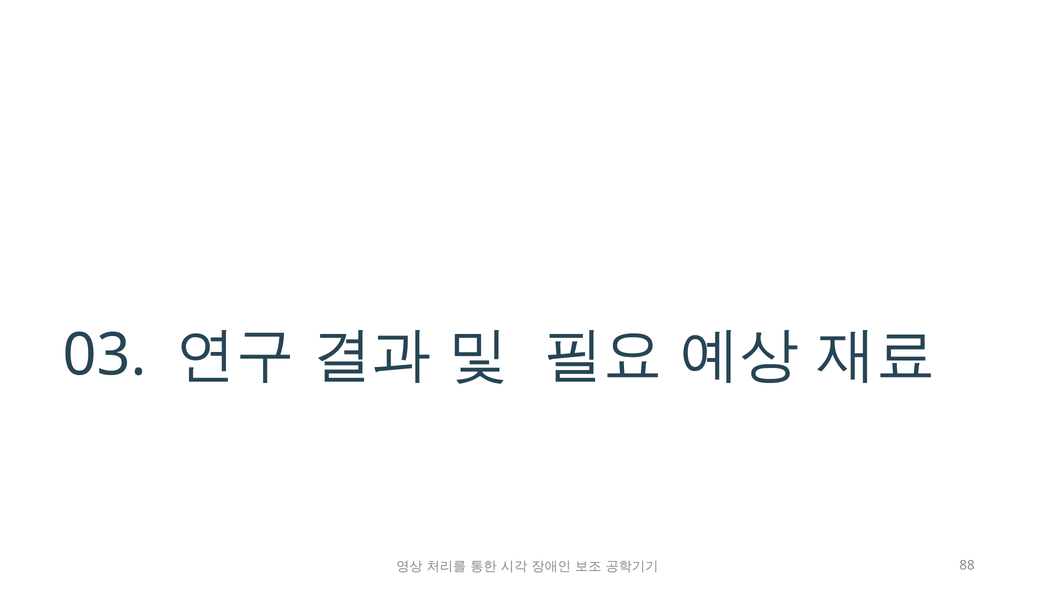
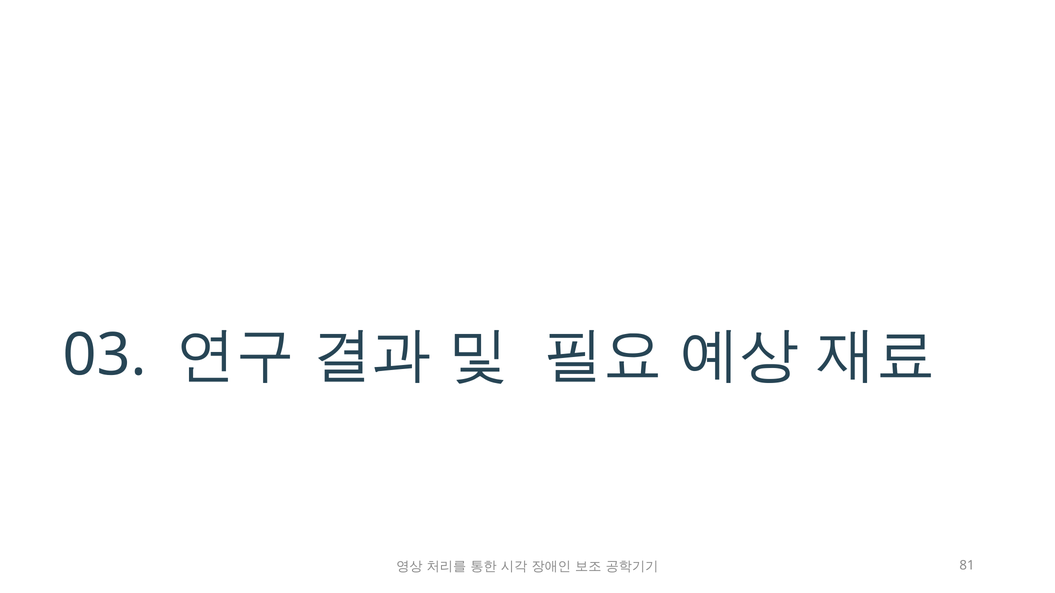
88: 88 -> 81 (967, 566)
